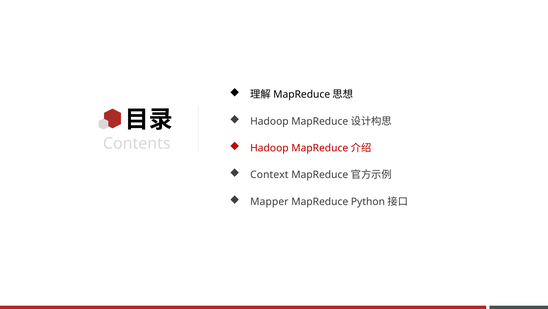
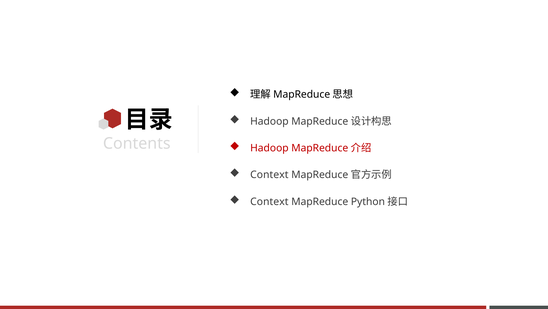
Mapper: Mapper -> Context (269, 201)
